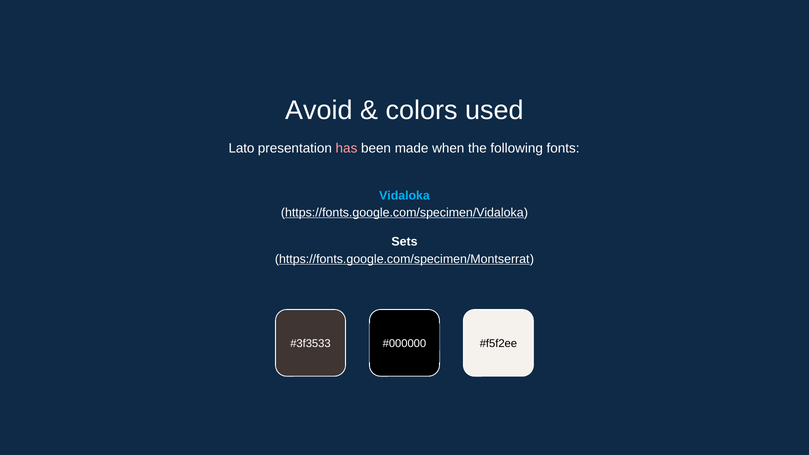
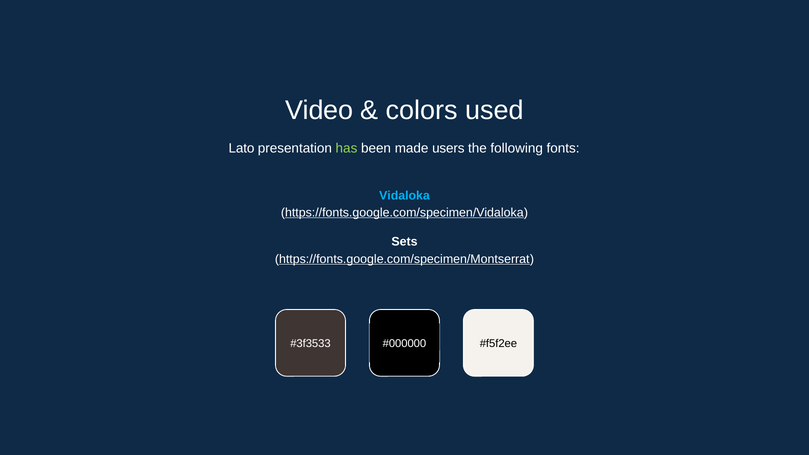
Avoid: Avoid -> Video (319, 111)
has colour: pink -> light green (346, 149)
when: when -> users (448, 149)
